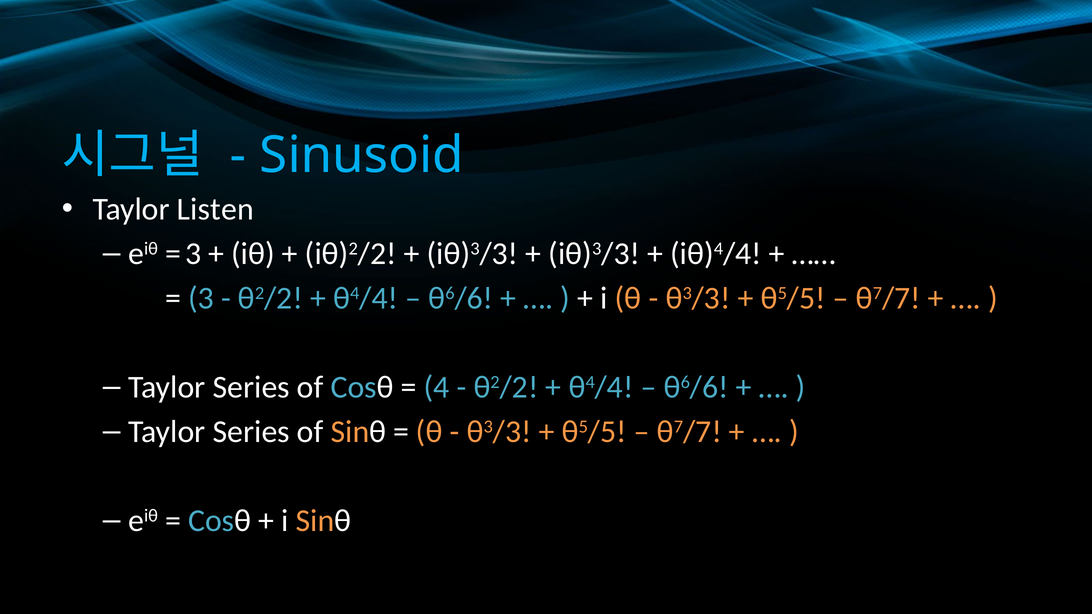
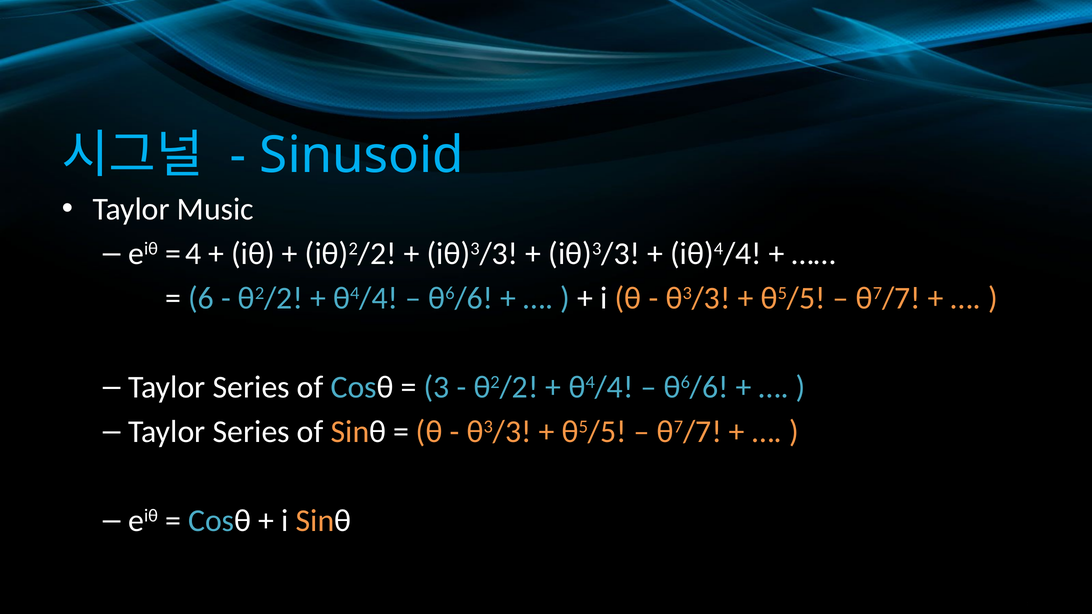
Listen: Listen -> Music (215, 209)
3: 3 -> 4 (193, 254)
3: 3 -> 6 (201, 298)
4: 4 -> 3 (437, 388)
